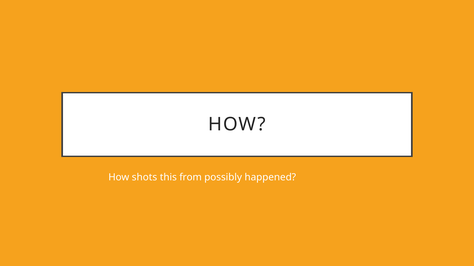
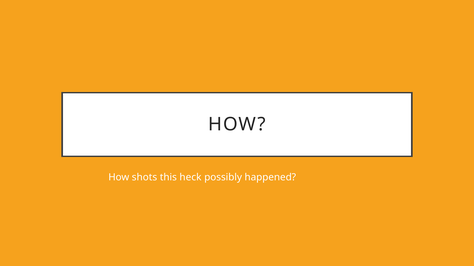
from: from -> heck (190, 178)
